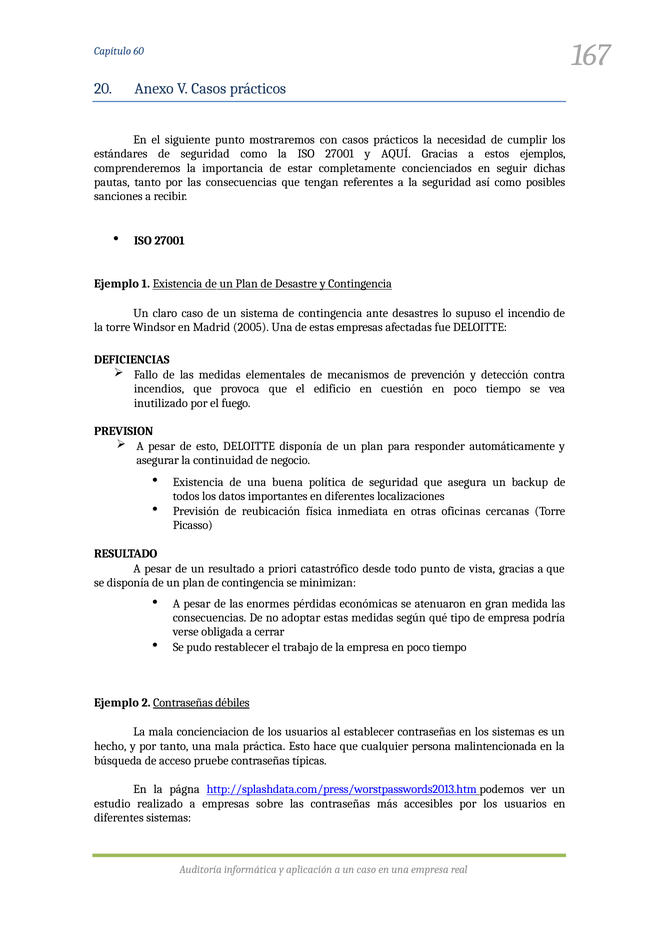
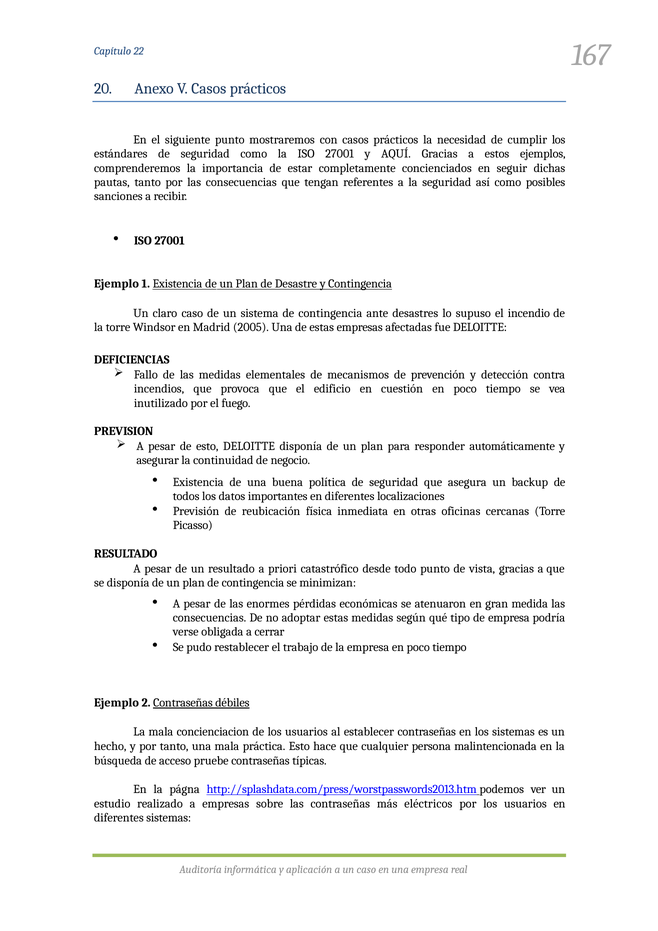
60: 60 -> 22 (139, 51)
accesibles: accesibles -> eléctricos (428, 804)
